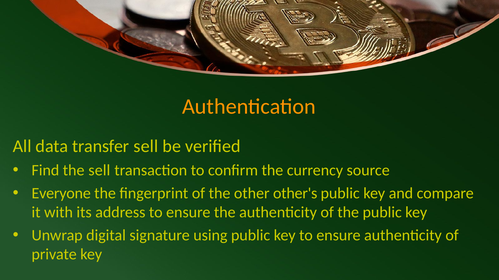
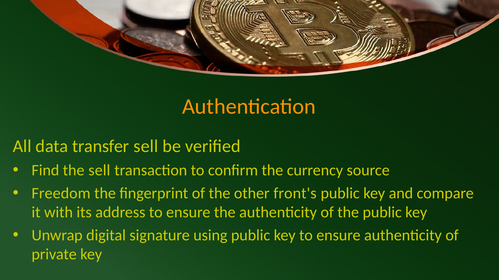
Everyone: Everyone -> Freedom (61, 194)
other's: other's -> front's (295, 194)
